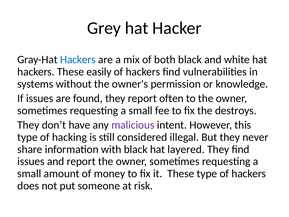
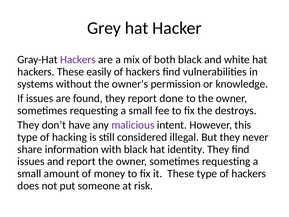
Hackers colour: blue -> purple (78, 60)
often: often -> done (171, 98)
layered: layered -> identity (186, 149)
